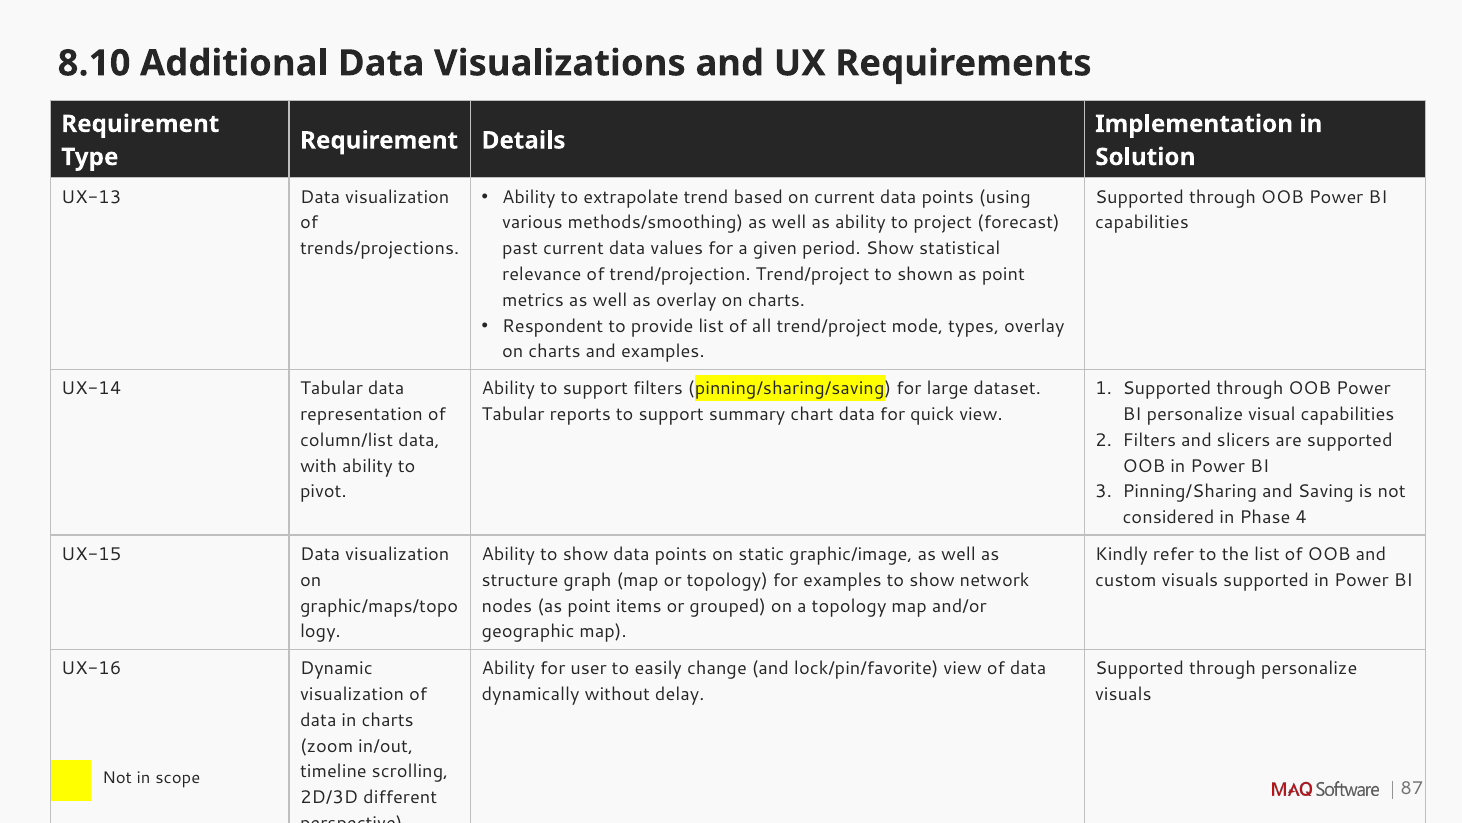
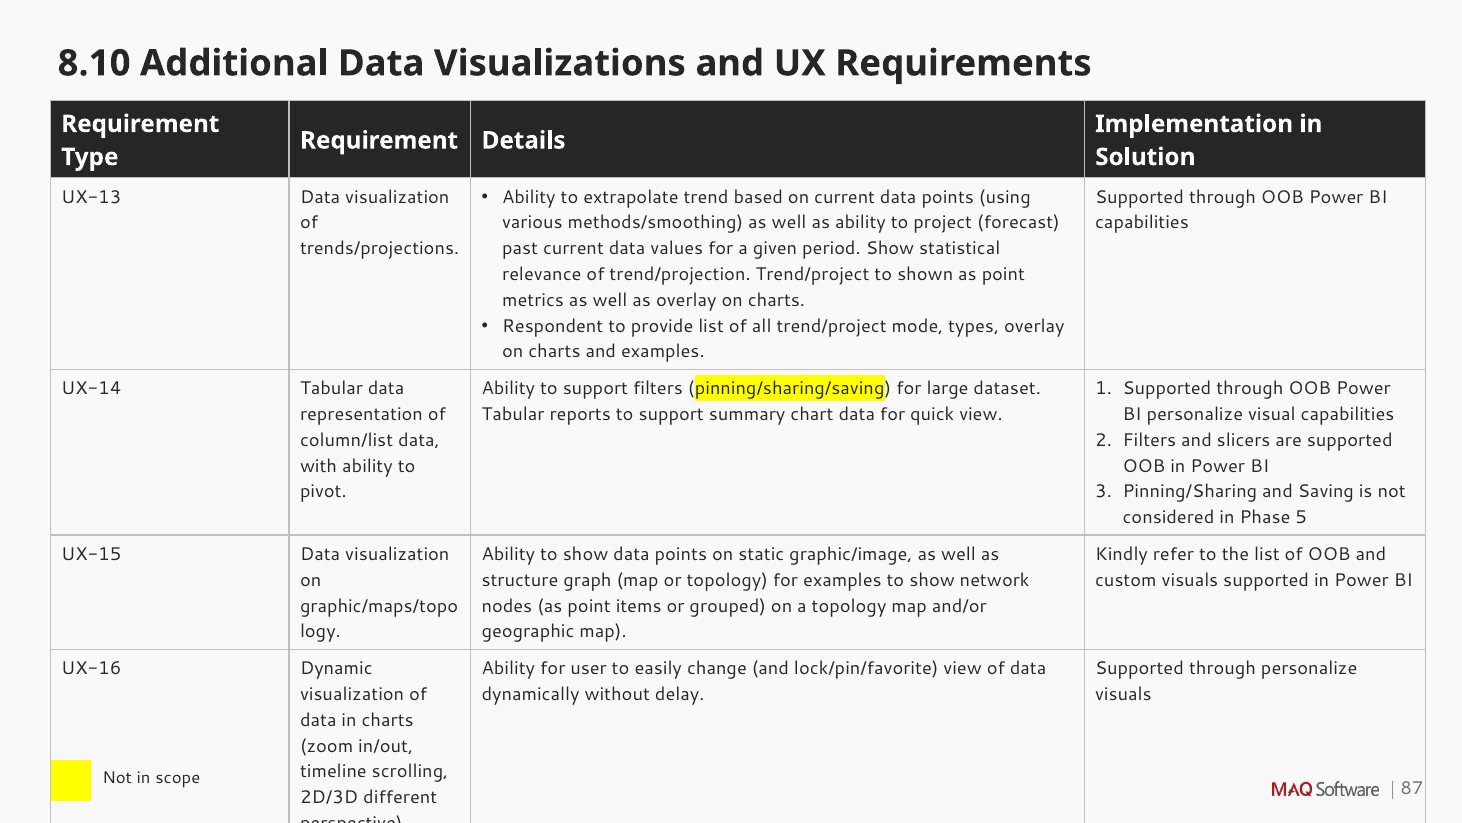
4: 4 -> 5 (1301, 517)
